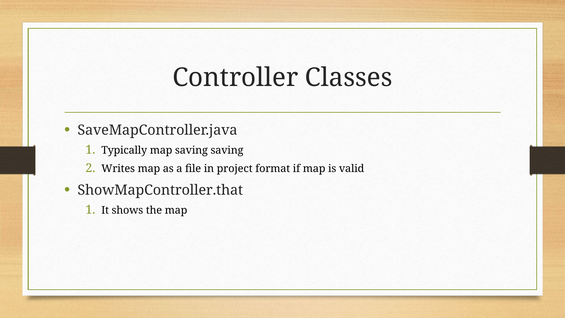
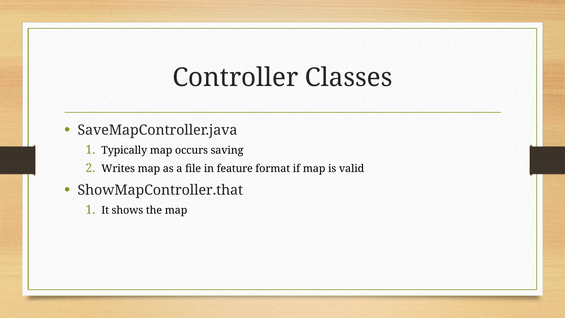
map saving: saving -> occurs (191, 150)
project: project -> feature (235, 169)
